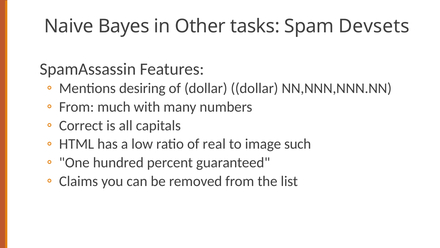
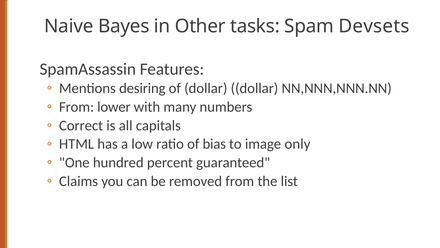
much: much -> lower (114, 107)
real: real -> bias (214, 144)
such: such -> only (297, 144)
